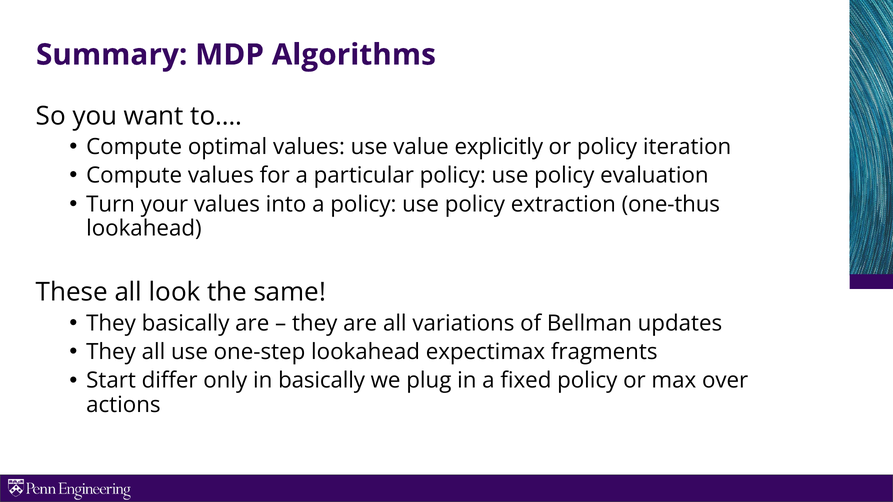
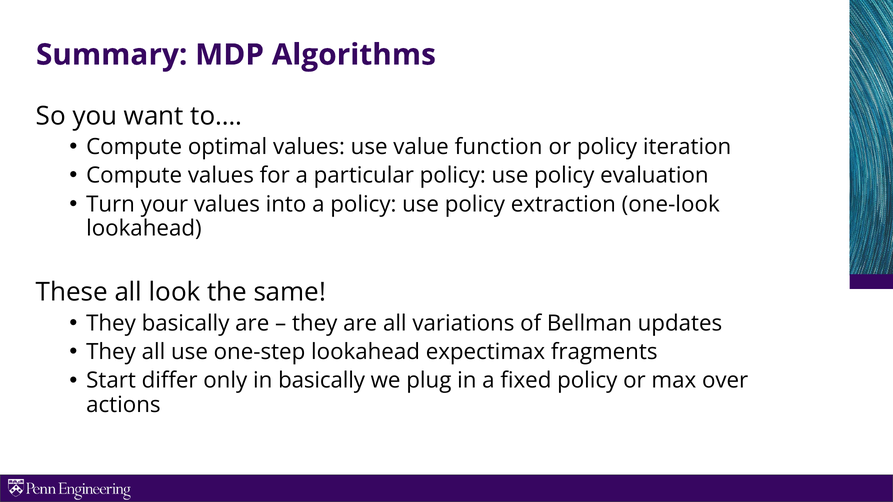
explicitly: explicitly -> function (499, 147)
one-thus: one-thus -> one-look (671, 204)
